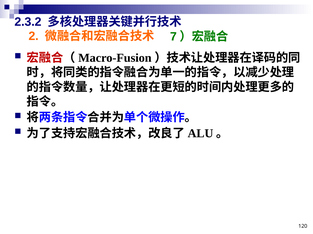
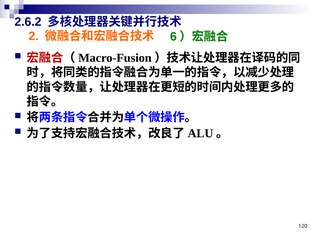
2.3.2: 2.3.2 -> 2.6.2 (28, 22)
7: 7 -> 6 (173, 37)
